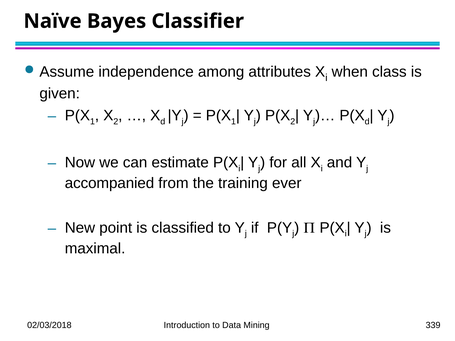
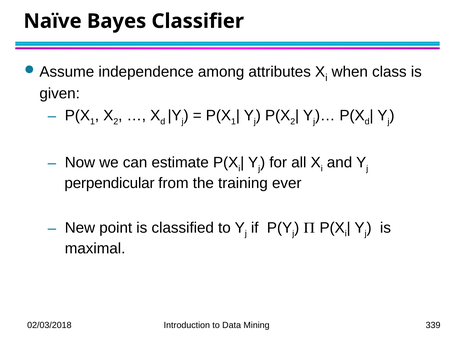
accompanied: accompanied -> perpendicular (110, 183)
